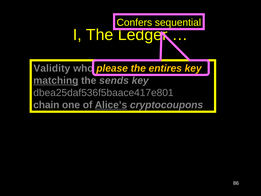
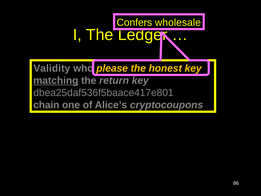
sequential: sequential -> wholesale (178, 22)
entires: entires -> honest (165, 68)
sends: sends -> return (114, 80)
Alice’s underline: present -> none (111, 105)
